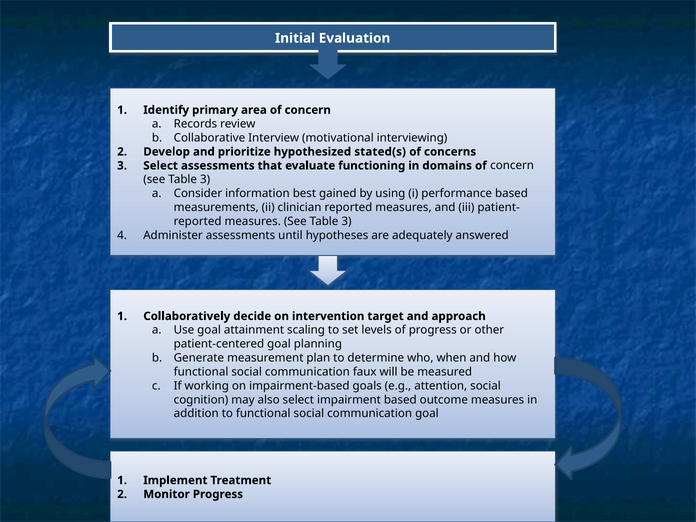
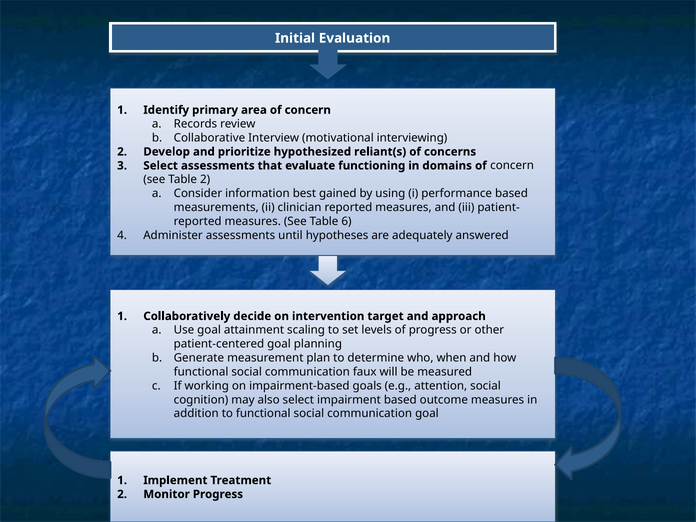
stated(s: stated(s -> reliant(s (380, 152)
3: 3 -> 2 (205, 180)
measures See Table 3: 3 -> 6 (346, 221)
